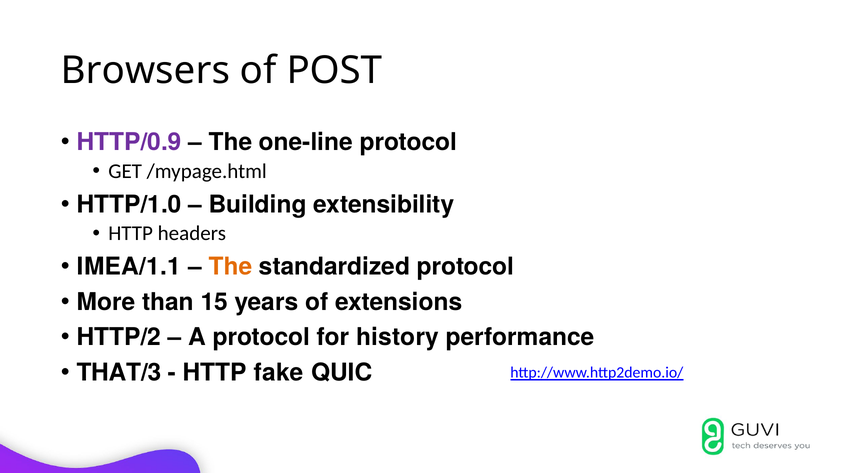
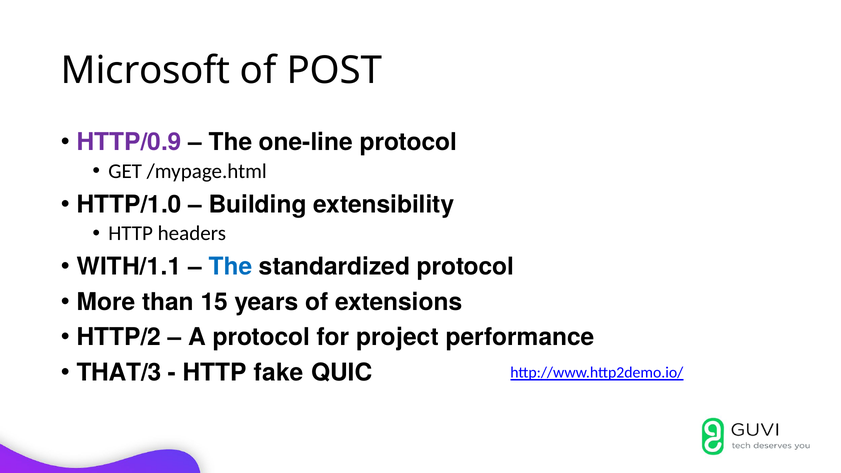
Browsers: Browsers -> Microsoft (146, 71)
IMEA/1.1: IMEA/1.1 -> WITH/1.1 (129, 267)
The colour: orange -> blue (230, 267)
history: history -> project (397, 337)
